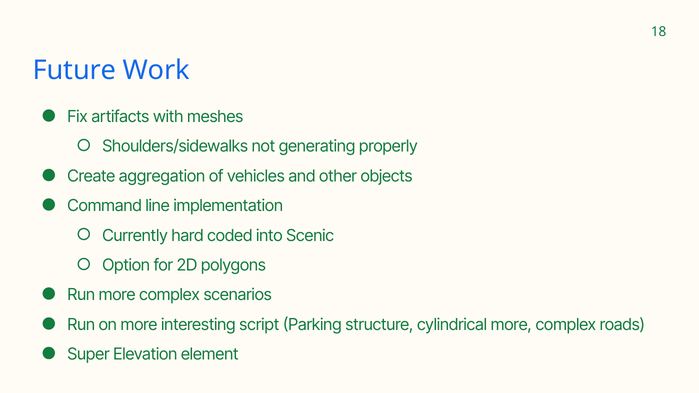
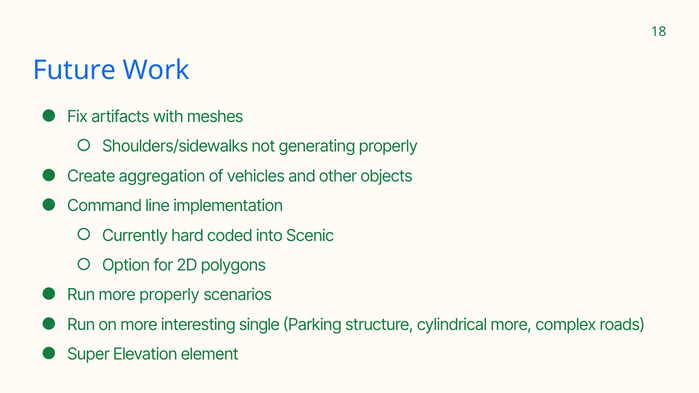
Run more complex: complex -> properly (169, 295)
script: script -> single (259, 325)
